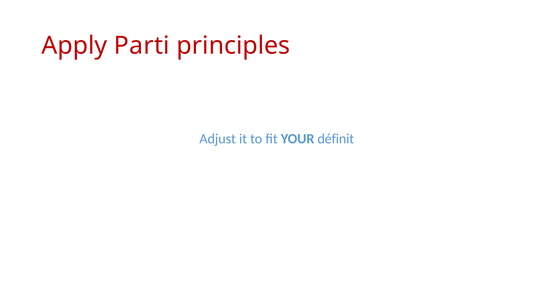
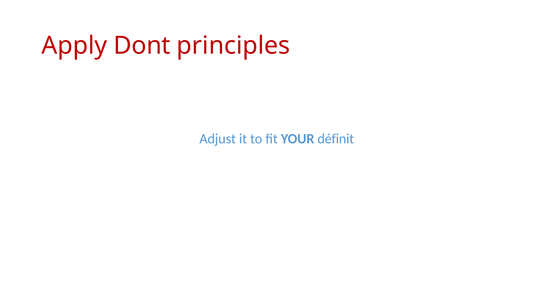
Parti: Parti -> Dont (142, 46)
